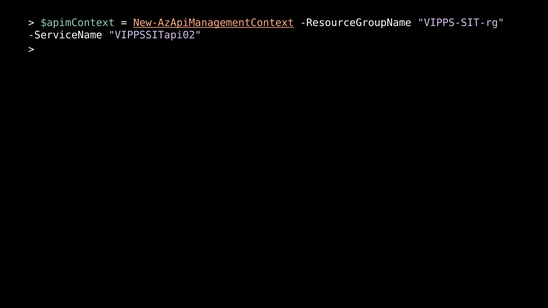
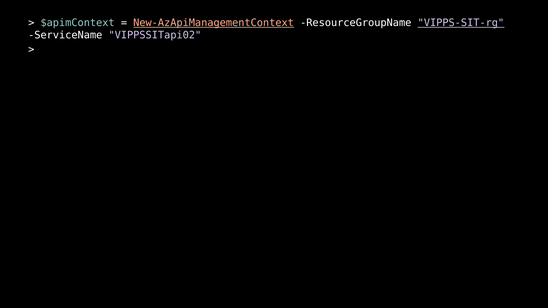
VIPPS-SIT-rg underline: none -> present (461, 23)
